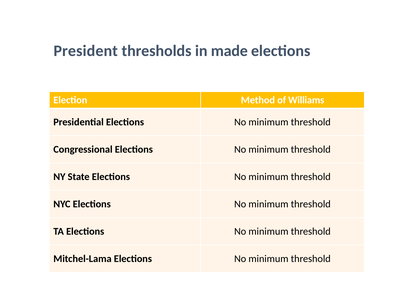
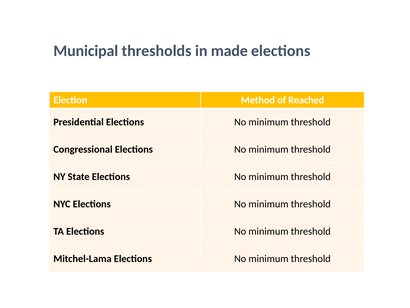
President: President -> Municipal (86, 51)
Williams: Williams -> Reached (306, 100)
